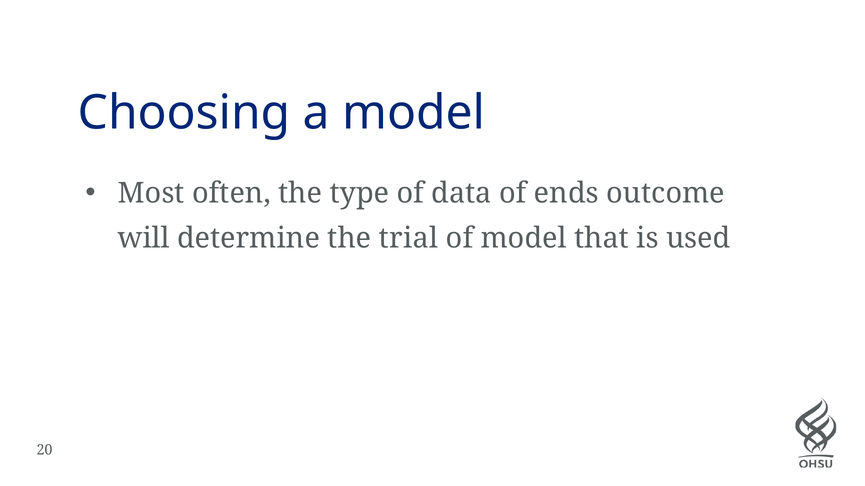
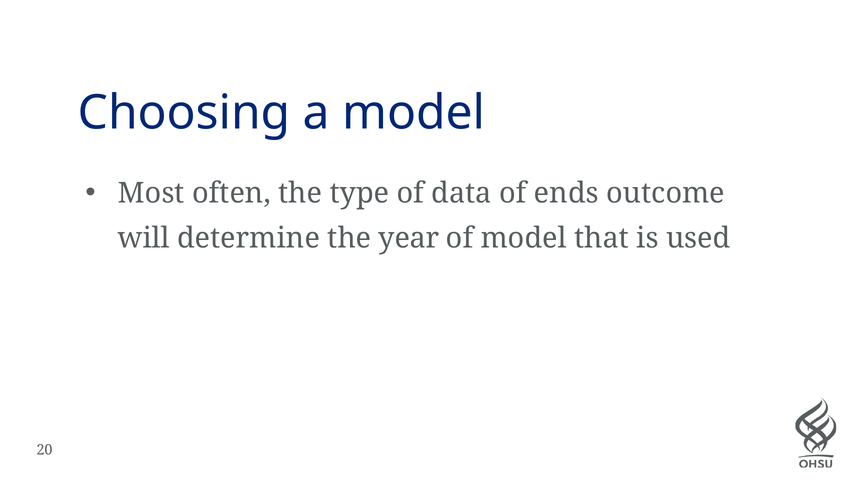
trial: trial -> year (409, 238)
